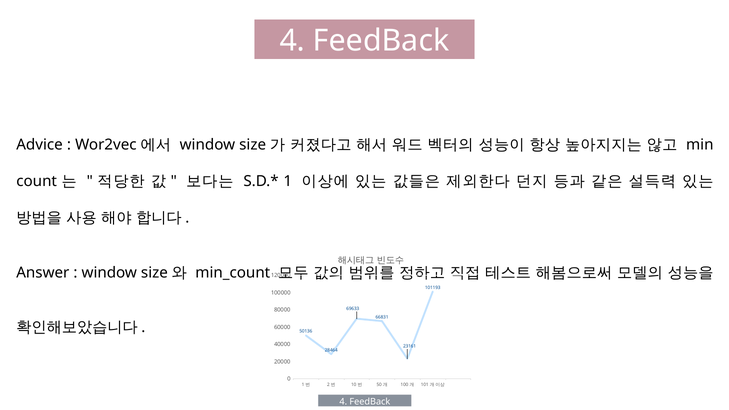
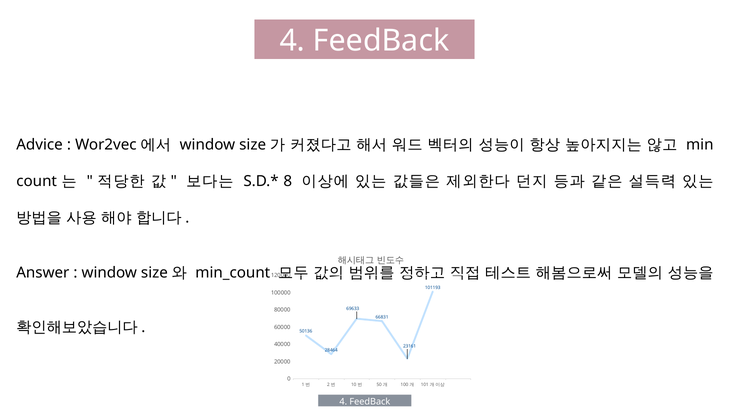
1: 1 -> 8 (288, 181)
